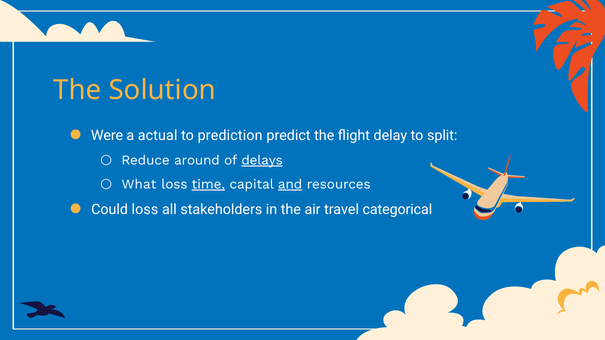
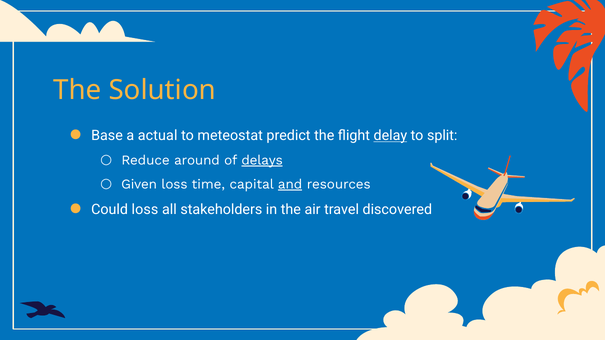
Were: Were -> Base (107, 136)
prediction: prediction -> meteostat (230, 136)
delay underline: none -> present (390, 136)
What: What -> Given (139, 184)
time underline: present -> none (208, 184)
categorical: categorical -> discovered (397, 210)
